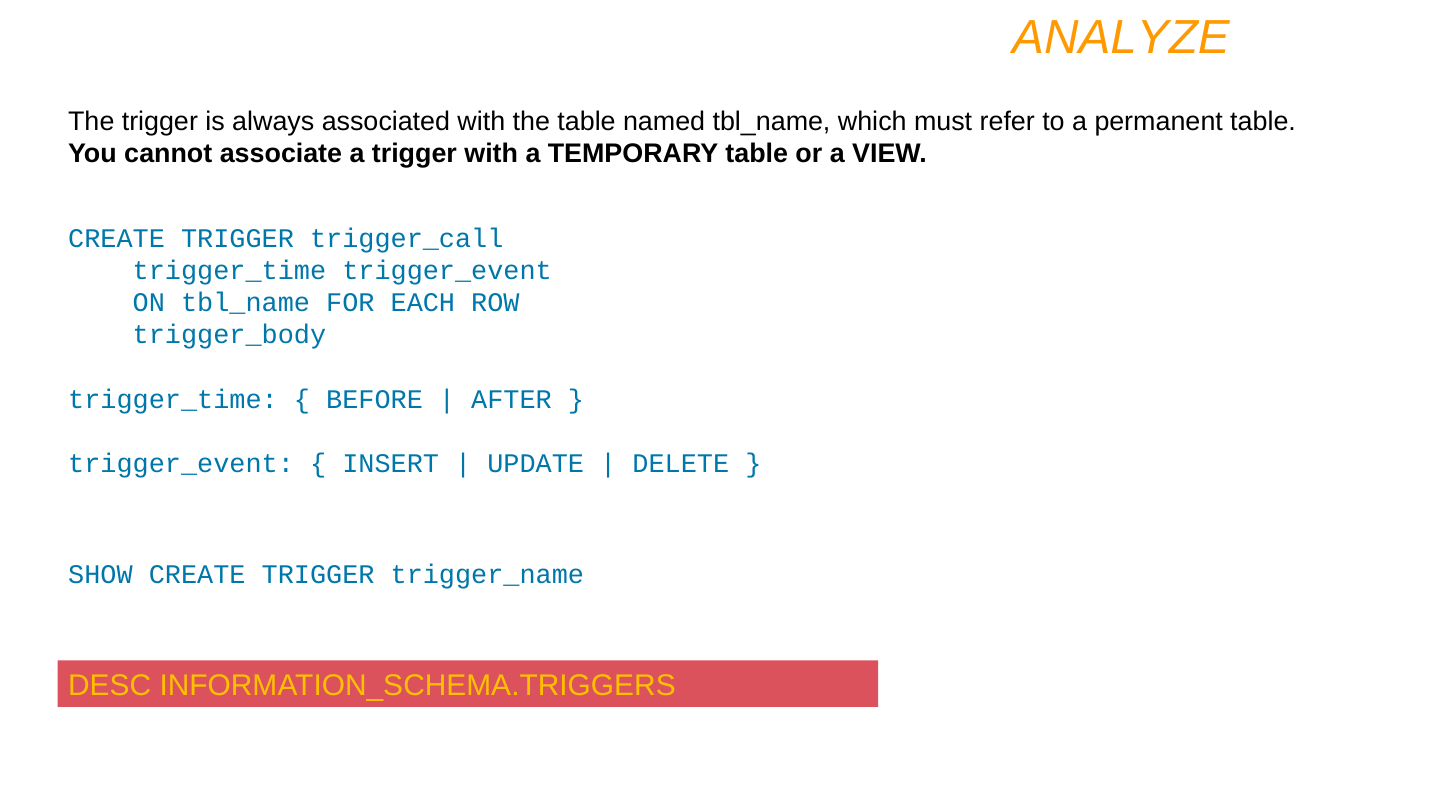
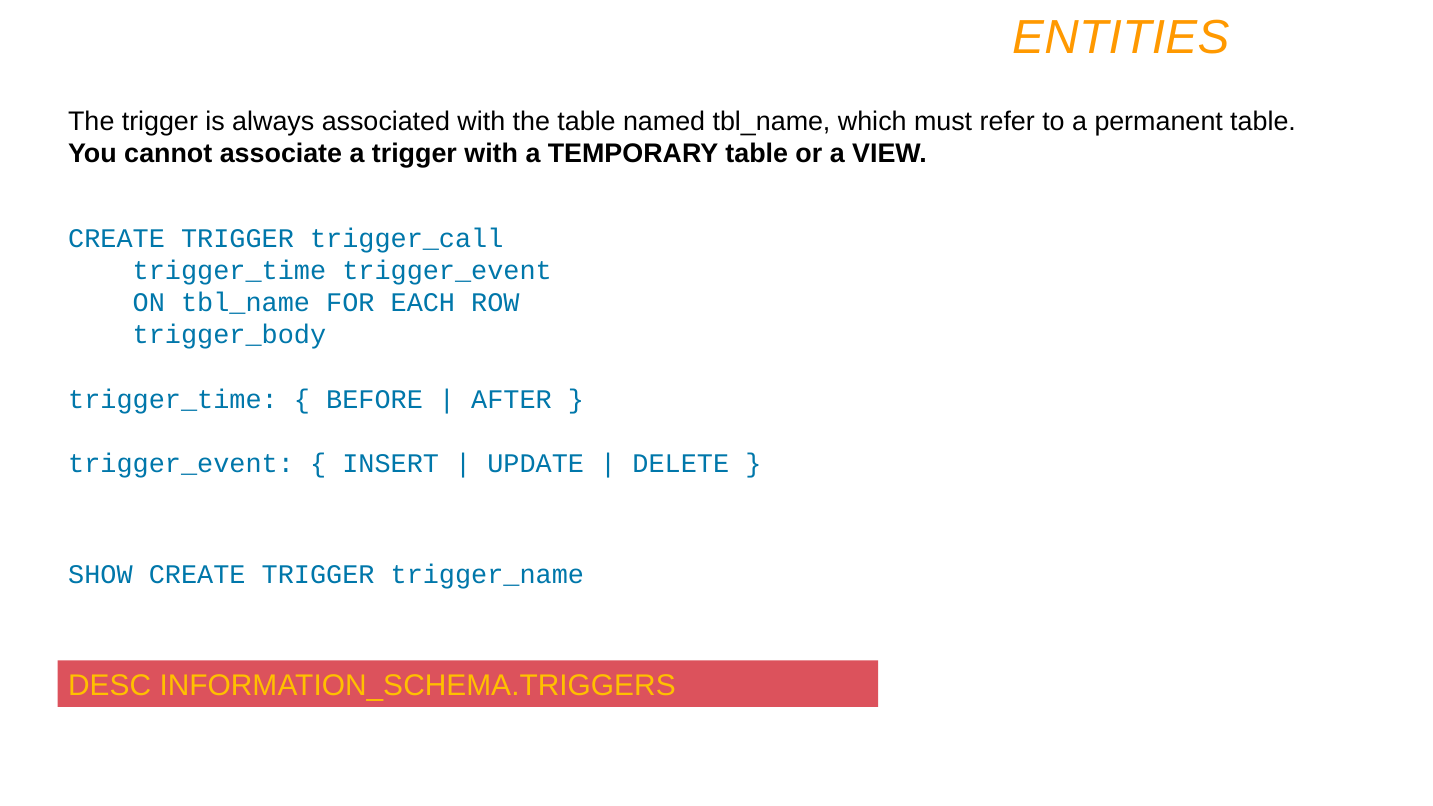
ANALYZE: ANALYZE -> ENTITIES (1121, 37)
